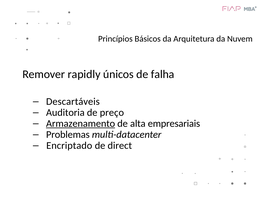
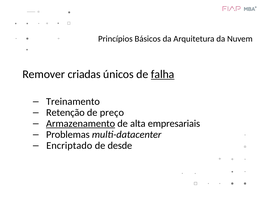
rapidly: rapidly -> criadas (84, 74)
falha underline: none -> present (163, 74)
Descartáveis: Descartáveis -> Treinamento (73, 102)
Auditoria: Auditoria -> Retenção (65, 113)
direct: direct -> desde (120, 146)
